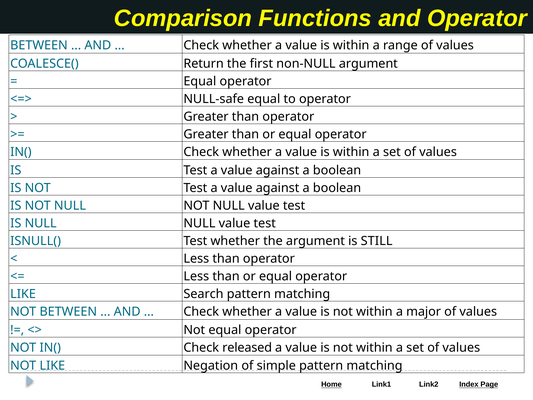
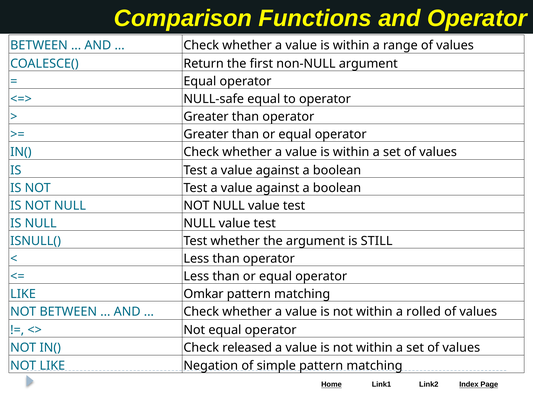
Search: Search -> Omkar (204, 294)
major: major -> rolled (424, 312)
